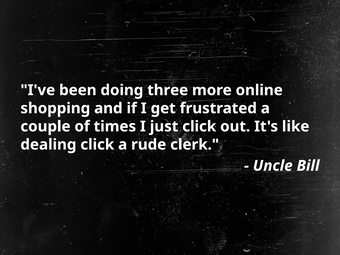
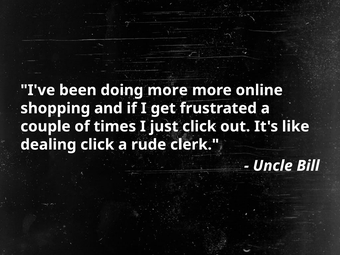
doing three: three -> more (168, 90)
